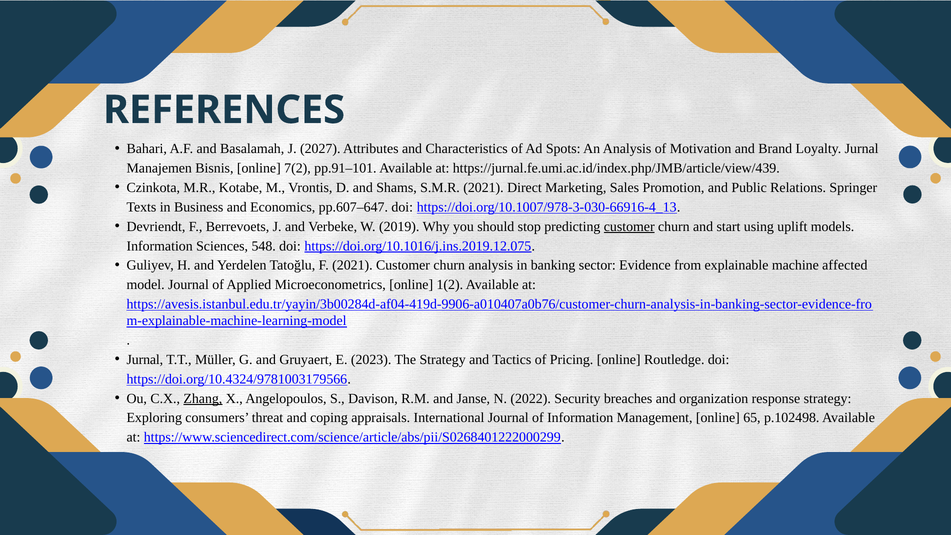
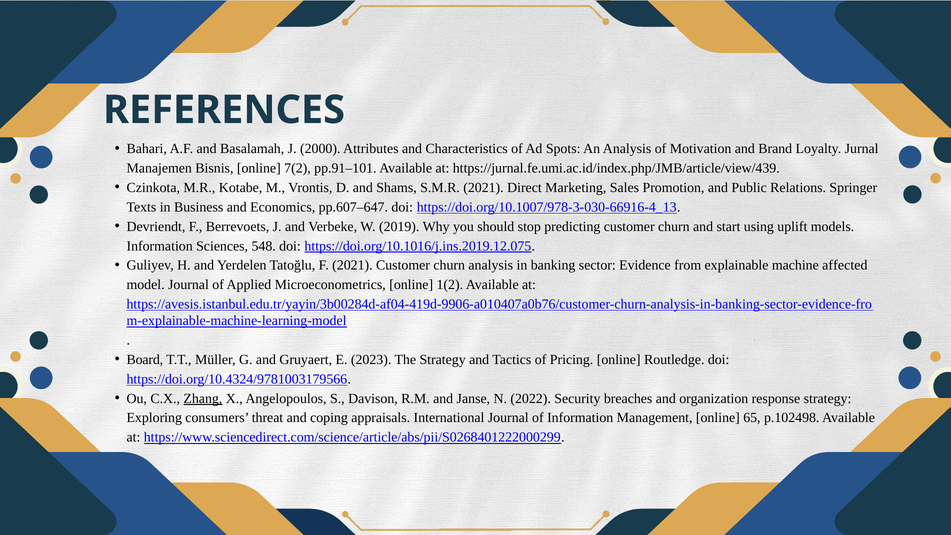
2027: 2027 -> 2000 (320, 149)
customer underline: present -> none (629, 227)
Jurnal: Jurnal -> Board (145, 360)
